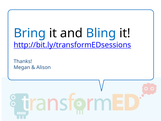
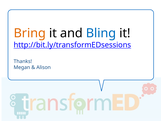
Bring colour: blue -> orange (30, 33)
